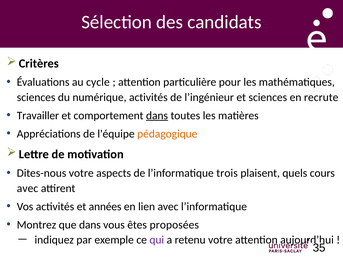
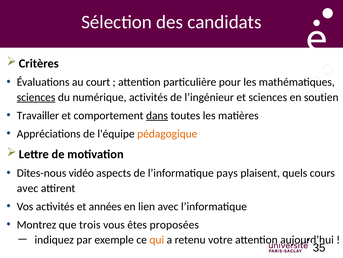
cycle: cycle -> court (98, 82)
sciences underline: none -> present (36, 97)
recrute: recrute -> soutien (321, 97)
Dites-nous votre: votre -> vidéo (81, 173)
trois: trois -> pays (227, 173)
que dans: dans -> trois (90, 224)
qui colour: purple -> orange (157, 239)
